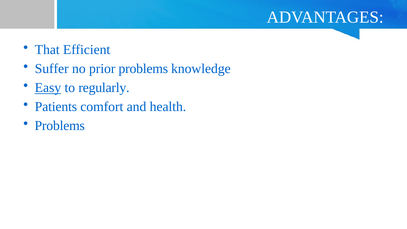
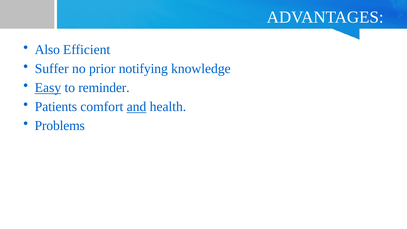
That: That -> Also (47, 50)
prior problems: problems -> notifying (143, 69)
regularly: regularly -> reminder (104, 88)
and underline: none -> present (137, 107)
